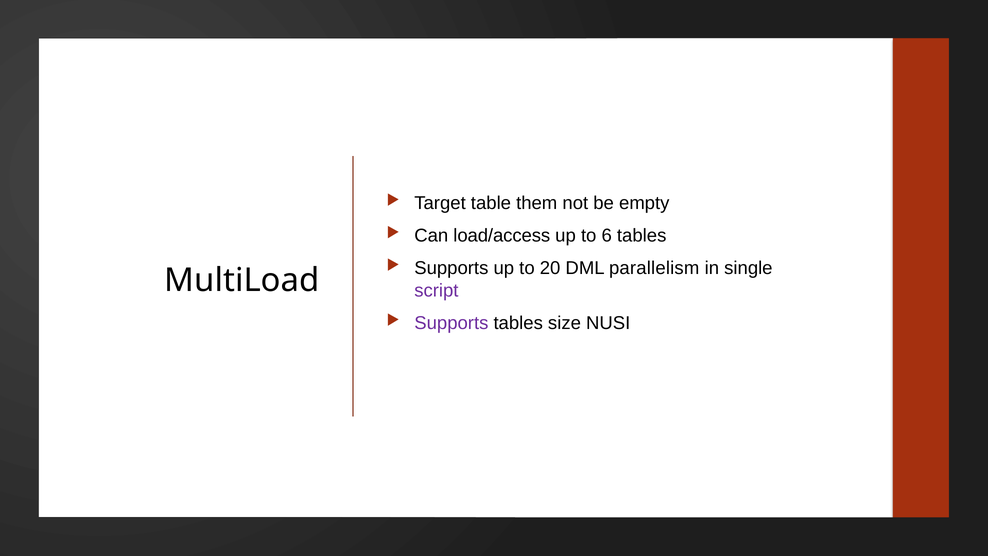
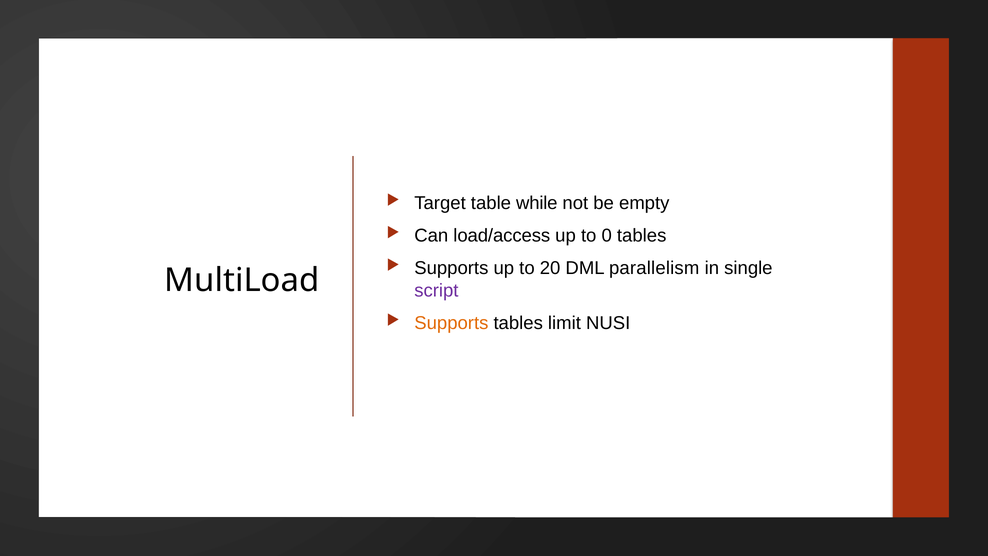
them: them -> while (537, 203)
6: 6 -> 0 (607, 236)
Supports colour: purple -> orange (451, 323)
size: size -> limit (564, 323)
